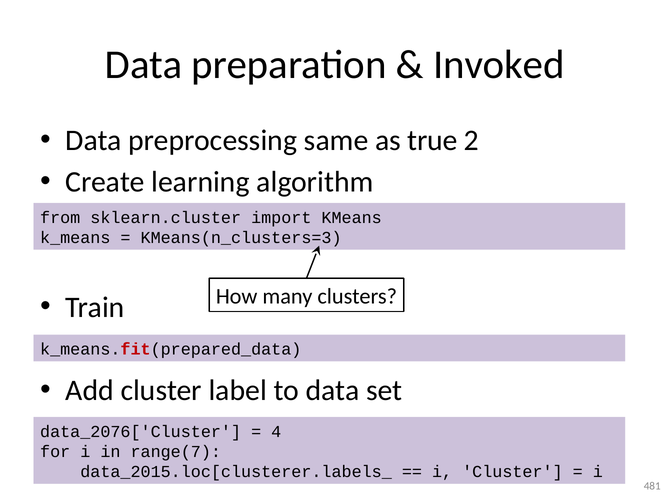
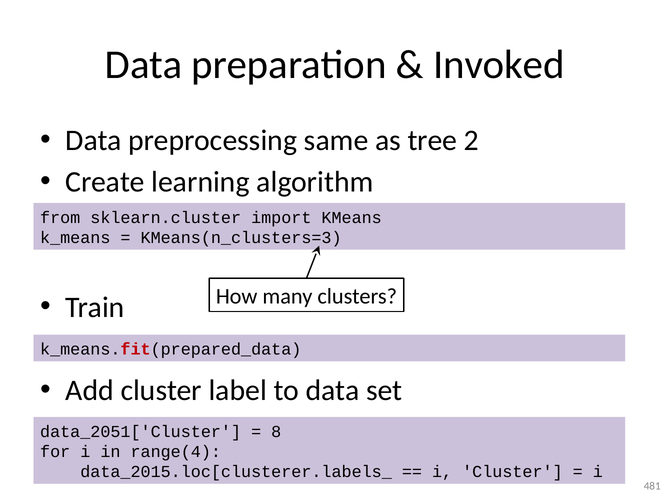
true: true -> tree (432, 141)
data_2076['Cluster: data_2076['Cluster -> data_2051['Cluster (141, 432)
4: 4 -> 8 (276, 432)
range(7: range(7 -> range(4 (176, 452)
